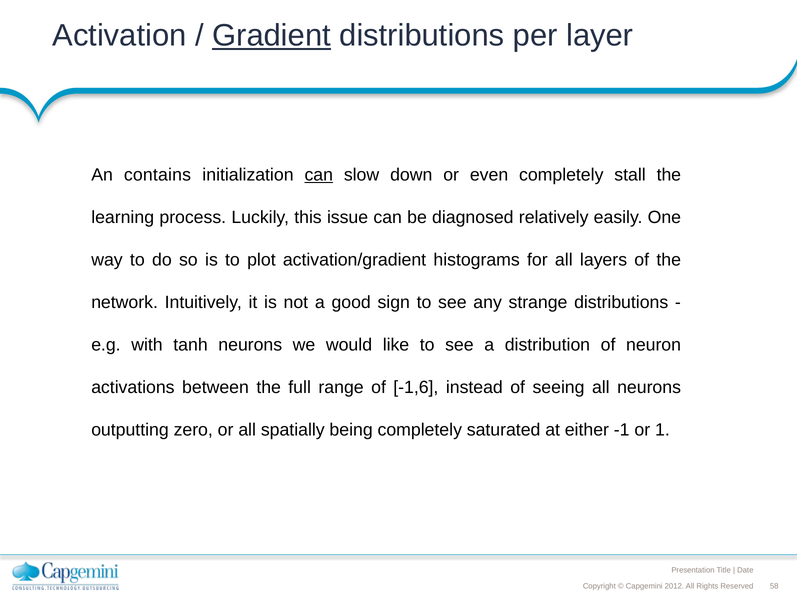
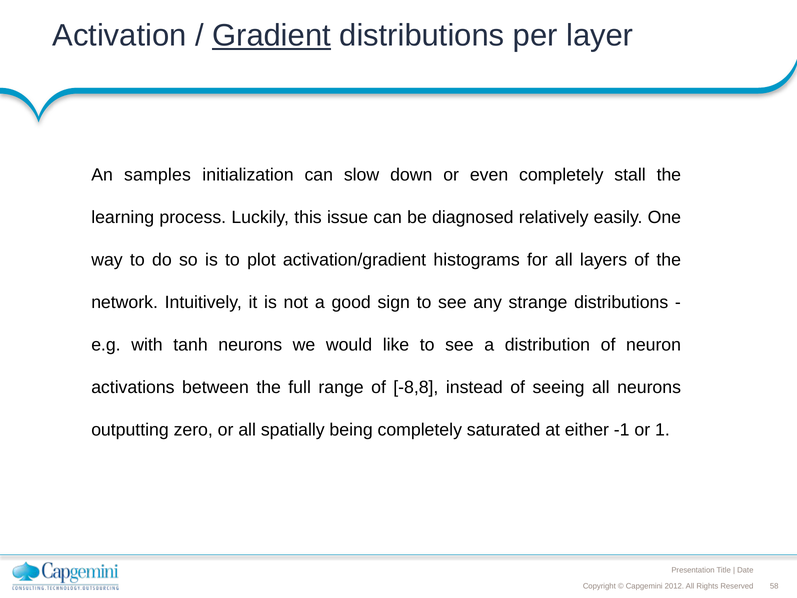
contains: contains -> samples (157, 175)
can underline: present -> none (319, 175)
-1,6: -1,6 -> -8,8 (416, 387)
